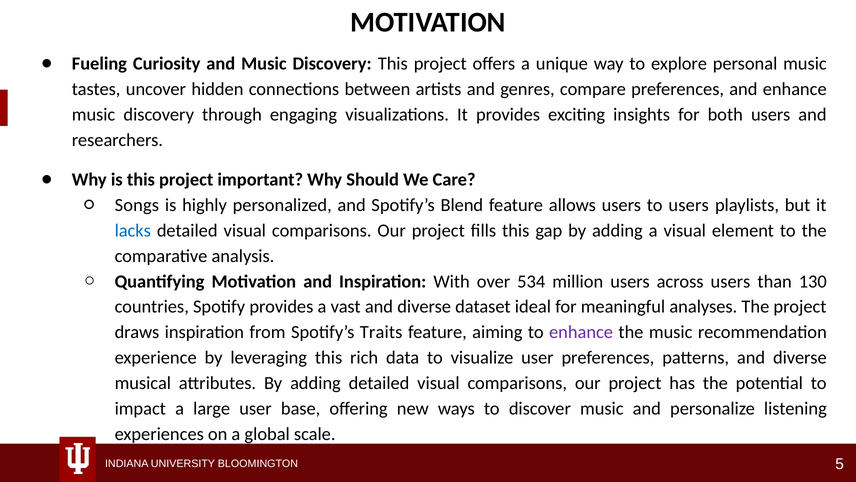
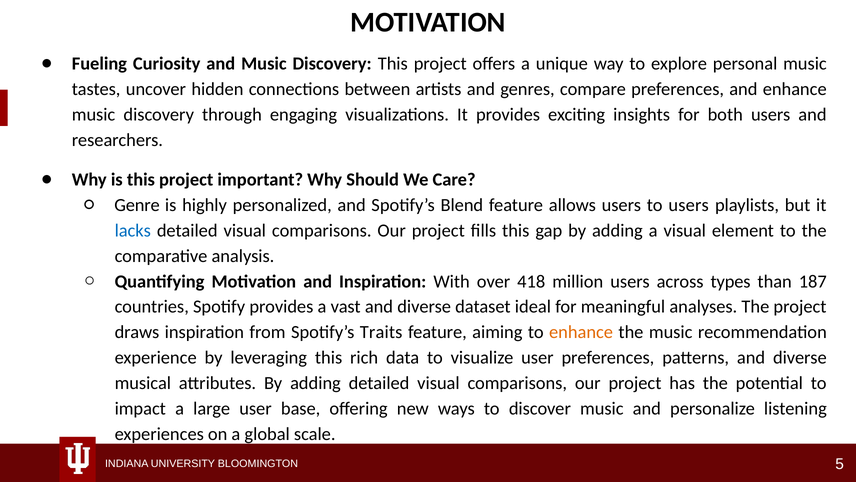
Songs: Songs -> Genre (137, 205)
534: 534 -> 418 (531, 281)
across users: users -> types (731, 281)
130: 130 -> 187 (813, 281)
enhance colour: purple -> orange (581, 332)
